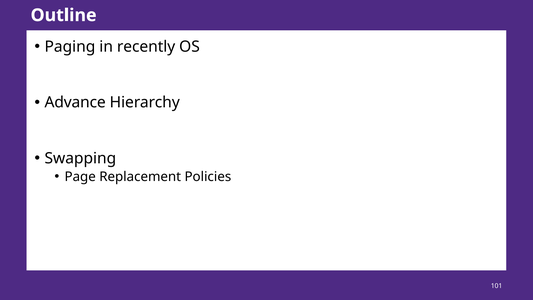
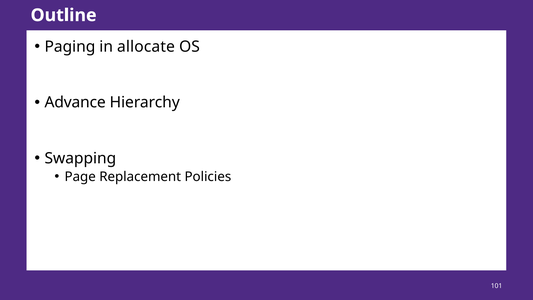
recently: recently -> allocate (146, 47)
